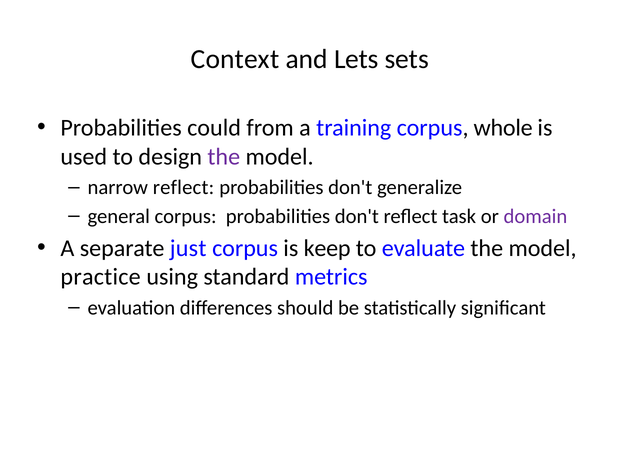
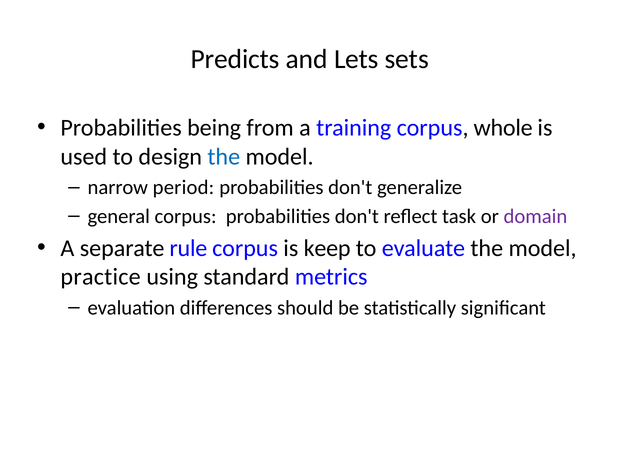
Context: Context -> Predicts (235, 59)
could: could -> being (214, 128)
the colour: purple -> blue (224, 157)
narrow reflect: reflect -> period (183, 187)
just: just -> rule (188, 248)
